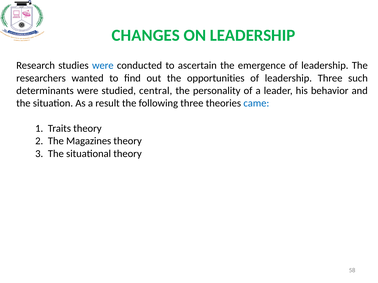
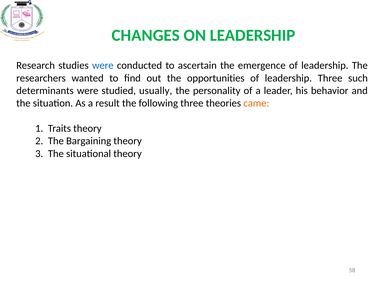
central: central -> usually (156, 91)
came colour: blue -> orange (256, 103)
Magazines: Magazines -> Bargaining (89, 141)
